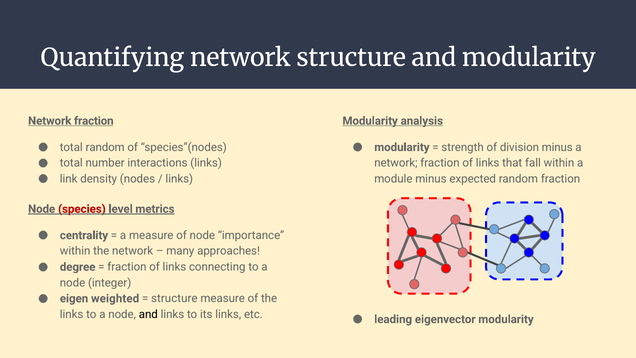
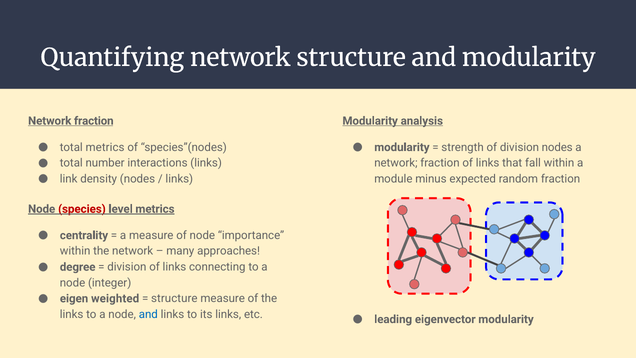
total random: random -> metrics (105, 147)
division minus: minus -> nodes (557, 147)
fraction: fraction -> division (127, 267)
and colour: black -> blue (148, 314)
